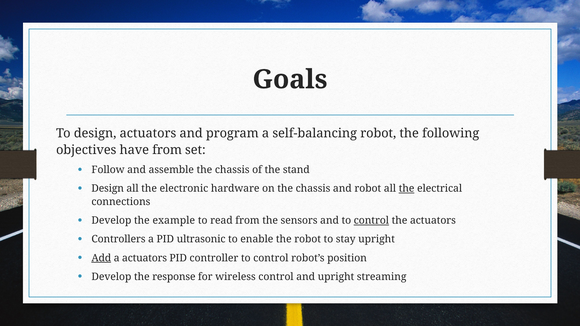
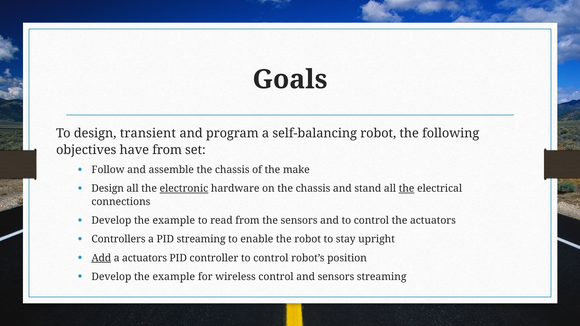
design actuators: actuators -> transient (148, 134)
stand: stand -> make (296, 170)
electronic underline: none -> present (184, 189)
and robot: robot -> stand (368, 189)
control underline: present -> none (371, 221)
PID ultrasonic: ultrasonic -> streaming (201, 239)
response: response -> example (174, 277)
and upright: upright -> sensors (336, 277)
